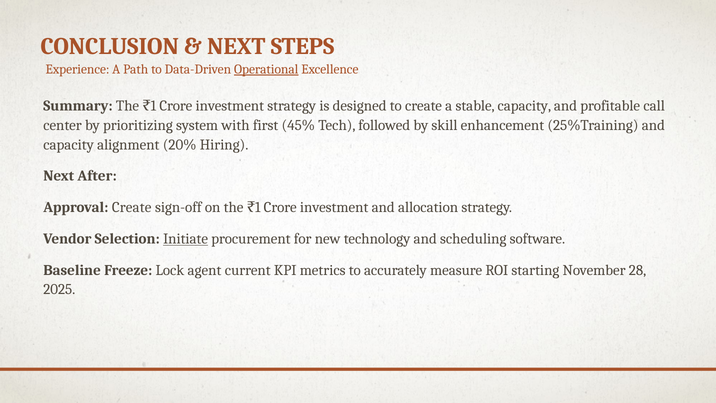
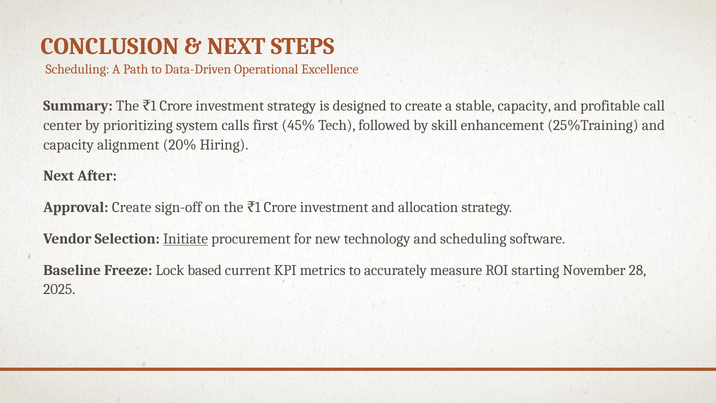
Experience: Experience -> Scheduling (78, 69)
Operational underline: present -> none (266, 69)
with: with -> calls (235, 125)
agent: agent -> based (205, 270)
